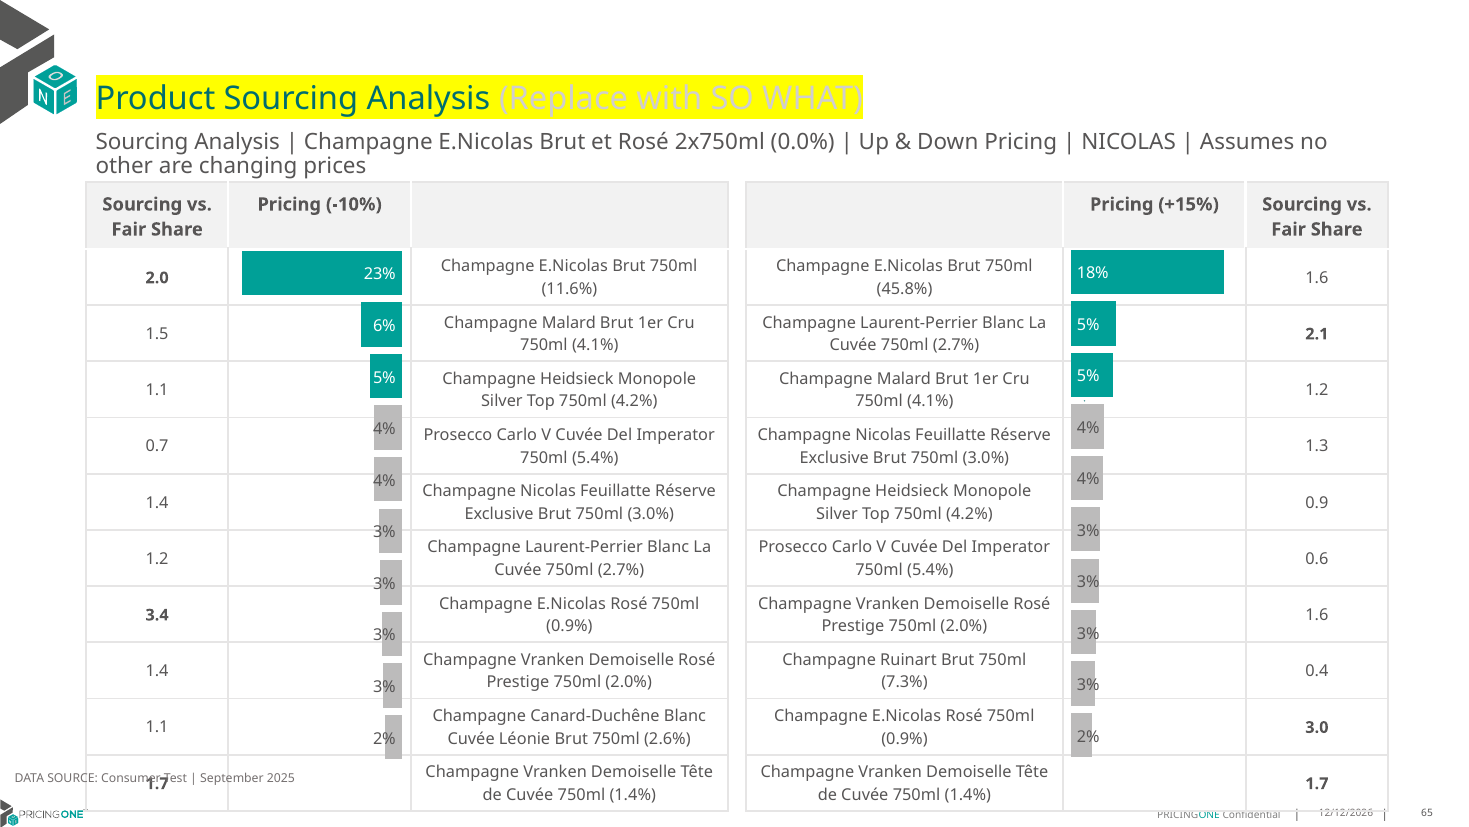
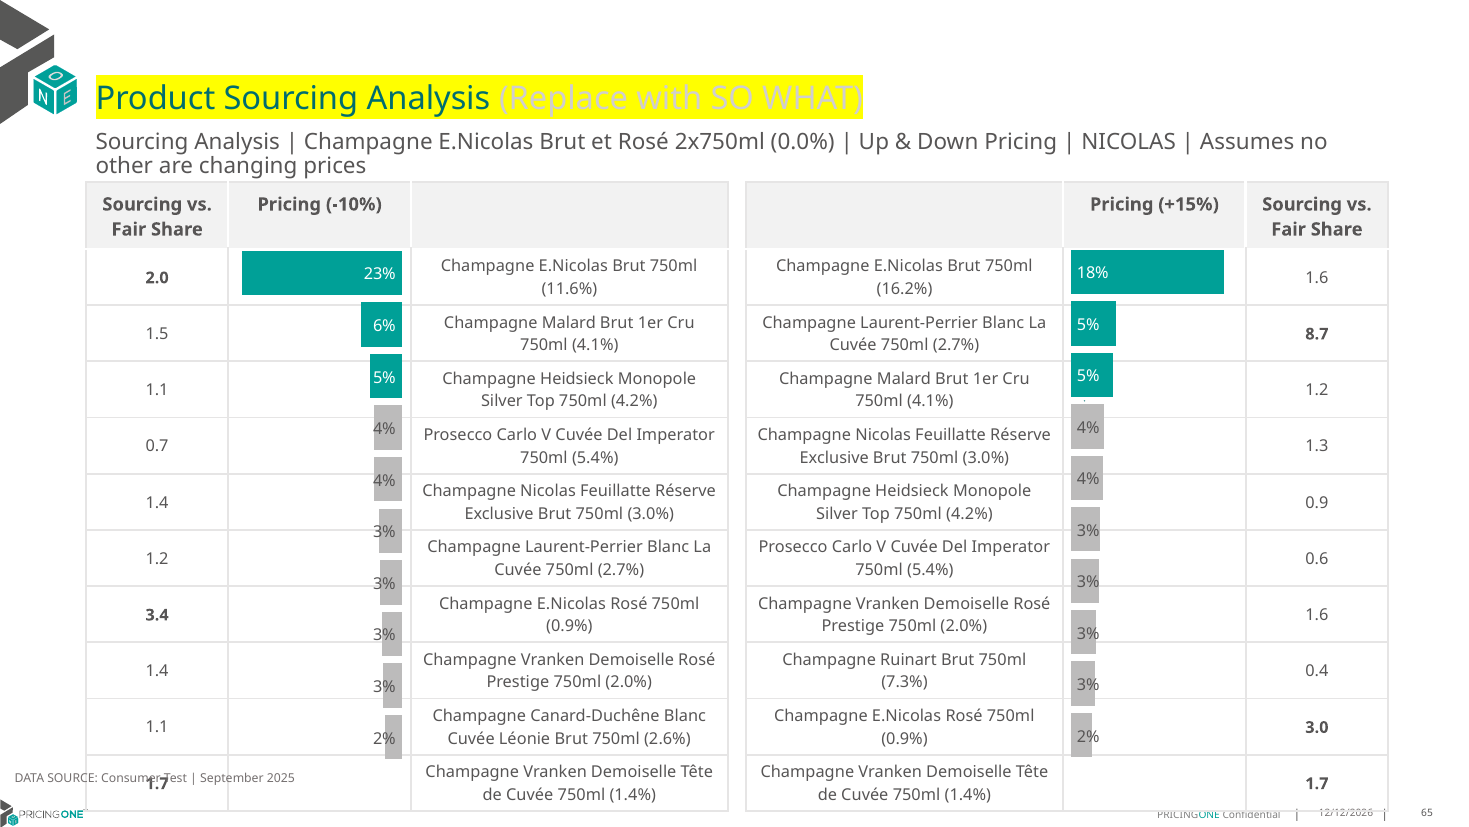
45.8%: 45.8% -> 16.2% (905, 289)
2.1: 2.1 -> 8.7 (1317, 334)
